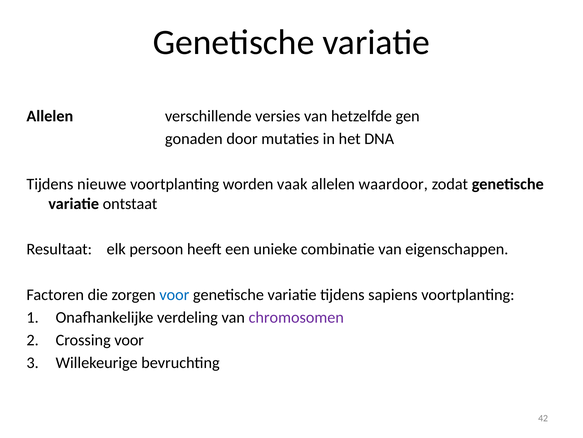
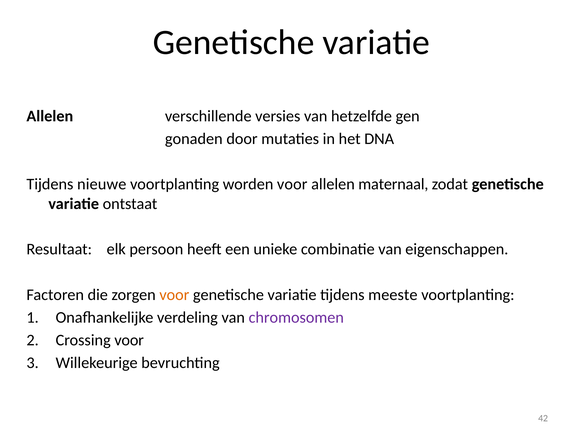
worden vaak: vaak -> voor (292, 184)
waardoor: waardoor -> maternaal (393, 184)
voor colour: blue -> orange (174, 294)
sapiens: sapiens -> meeste (393, 294)
